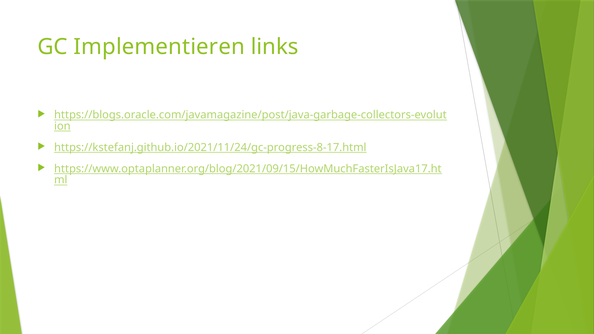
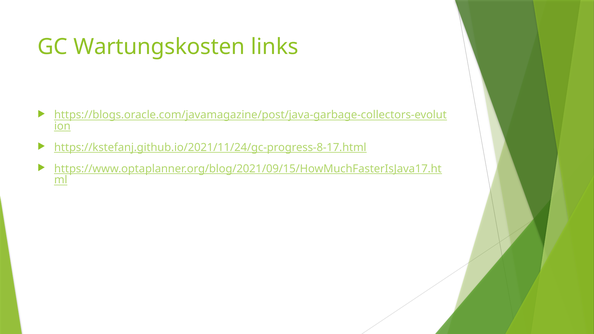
Implementieren: Implementieren -> Wartungskosten (159, 47)
